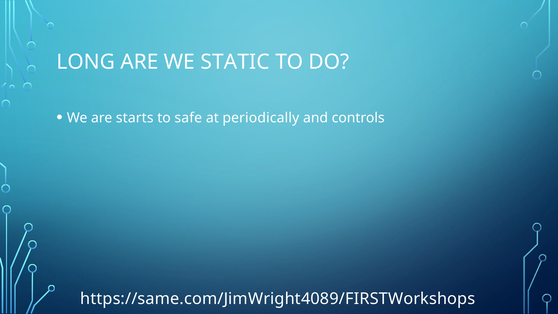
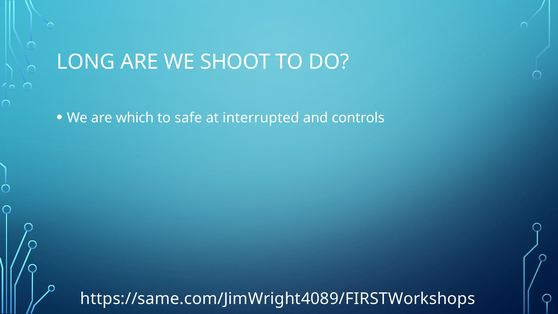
STATIC: STATIC -> SHOOT (235, 62)
starts: starts -> which (135, 118)
periodically: periodically -> interrupted (261, 118)
